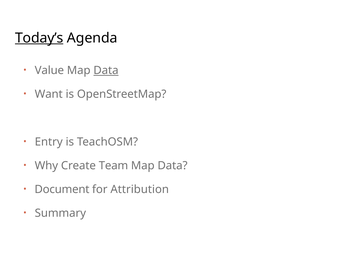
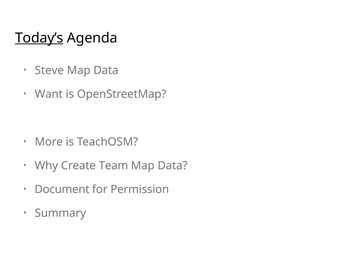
Value: Value -> Steve (49, 71)
Data underline: present -> none (106, 71)
Entry: Entry -> More (49, 142)
Attribution: Attribution -> Permission (140, 190)
